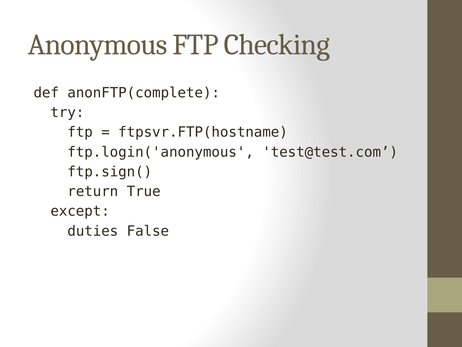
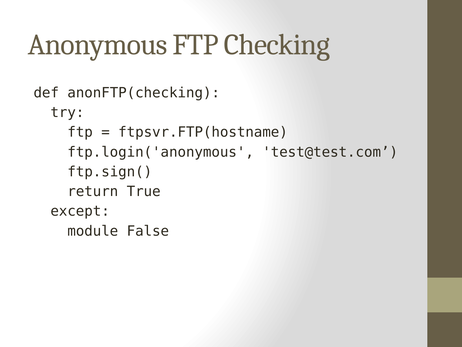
anonFTP(complete: anonFTP(complete -> anonFTP(checking (144, 93)
duties: duties -> module (93, 231)
